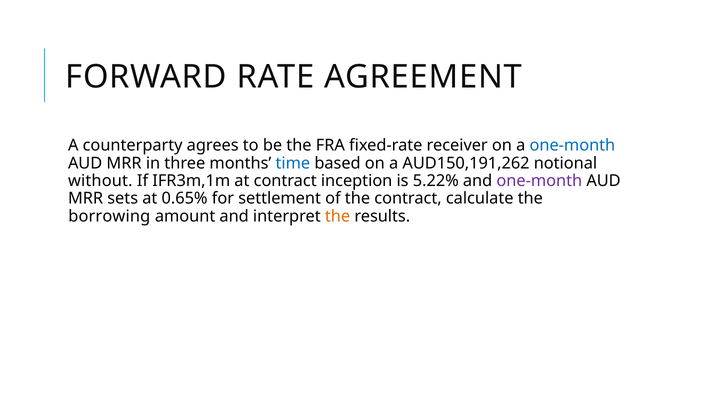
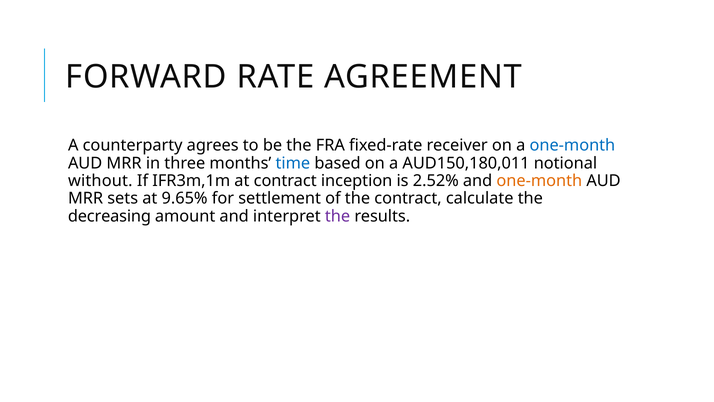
AUD150,191,262: AUD150,191,262 -> AUD150,180,011 (466, 163)
5.22%: 5.22% -> 2.52% (436, 181)
one-month colour: purple -> orange (539, 181)
0.65%: 0.65% -> 9.65% (185, 198)
borrowing: borrowing -> decreasing (109, 216)
the colour: orange -> purple (338, 216)
